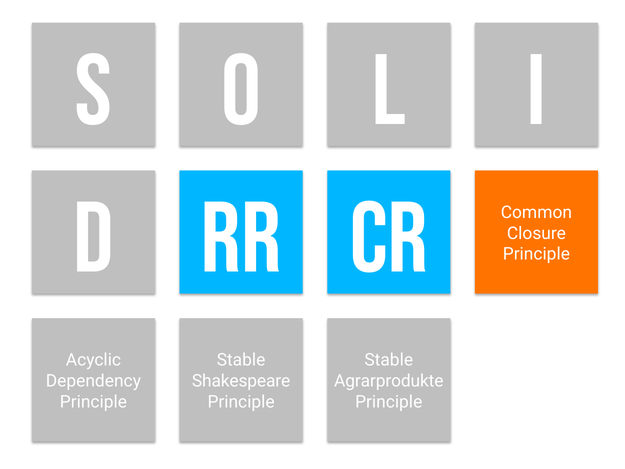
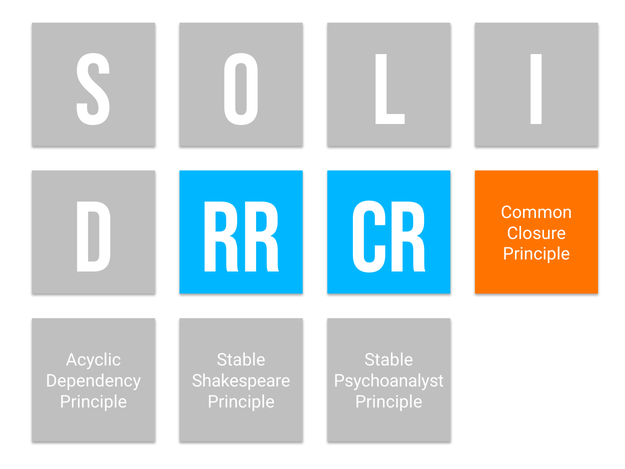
Agrarprodukte: Agrarprodukte -> Psychoanalyst (389, 381)
